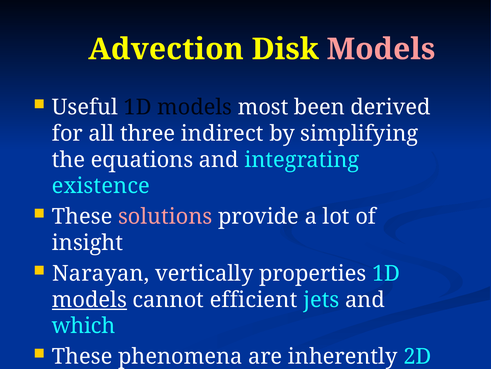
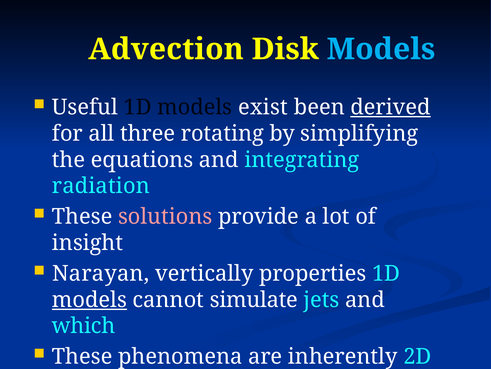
Models colour: pink -> light blue (381, 49)
most: most -> exist (263, 107)
derived underline: none -> present (391, 107)
indirect: indirect -> rotating (222, 133)
existence: existence -> radiation (101, 186)
efficient: efficient -> simulate (254, 299)
